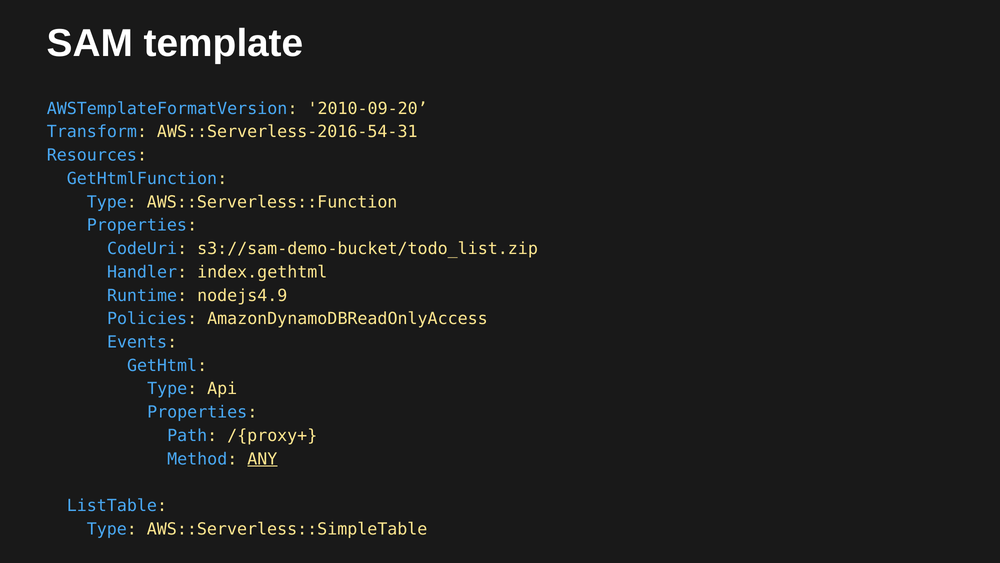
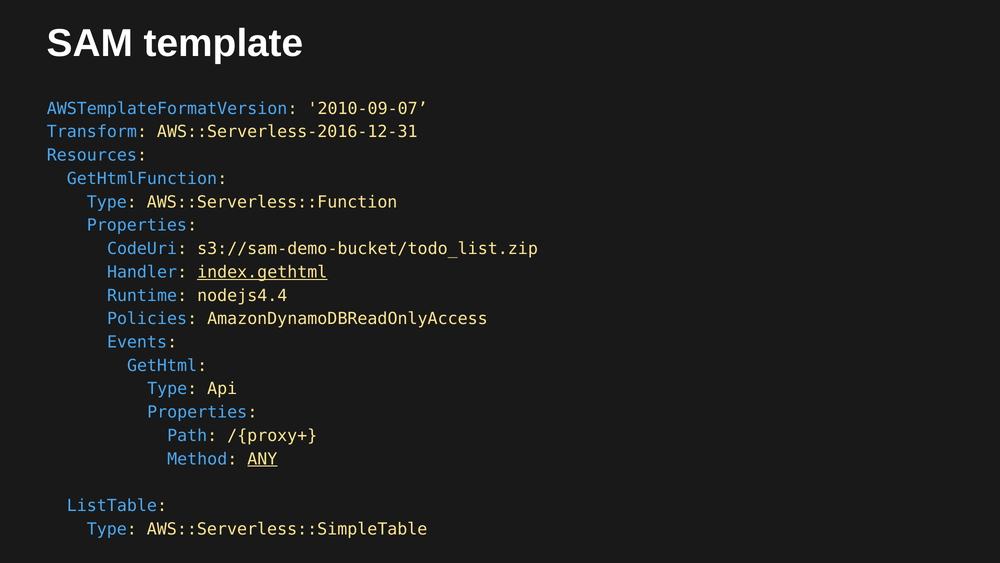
2010-09-20: 2010-09-20 -> 2010-09-07 (368, 108)
AWS::Serverless-2016-54-31: AWS::Serverless-2016-54-31 -> AWS::Serverless-2016-12-31 (287, 132)
index.gethtml underline: none -> present (262, 272)
nodejs4.9: nodejs4.9 -> nodejs4.4 (242, 295)
